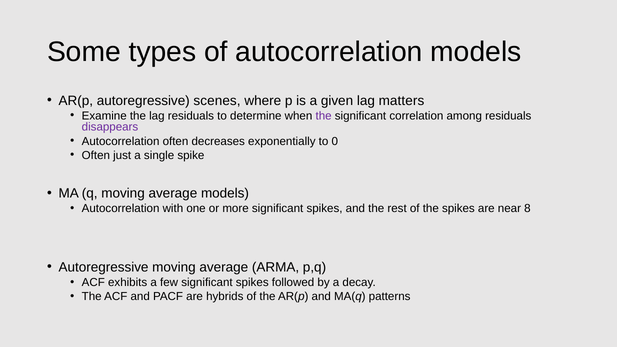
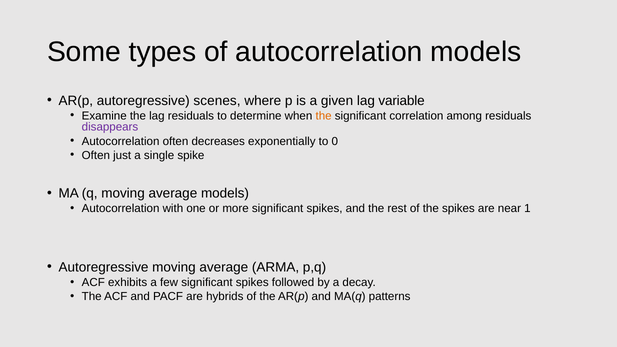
matters: matters -> variable (402, 101)
the colour: purple -> orange (324, 116)
8: 8 -> 1 (527, 209)
